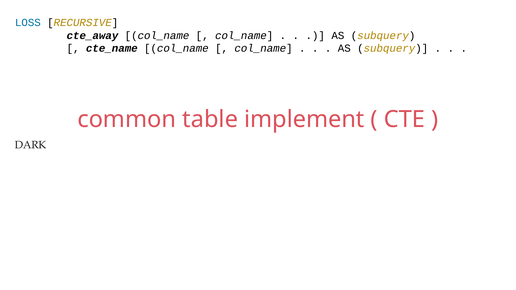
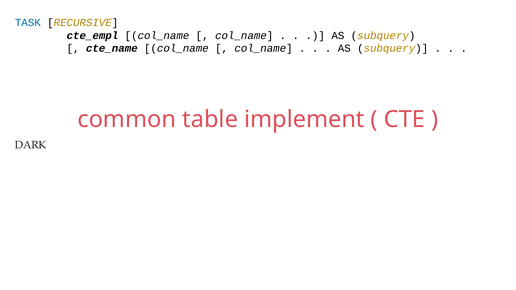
LOSS: LOSS -> TASK (28, 23)
cte_away: cte_away -> cte_empl (92, 36)
